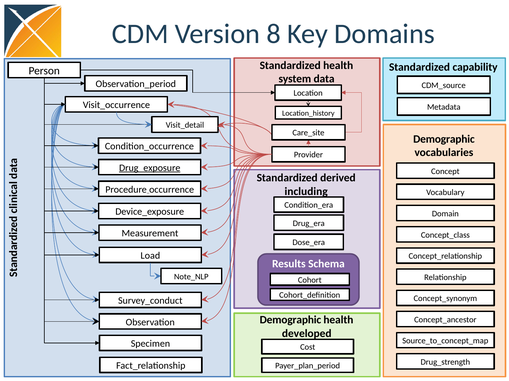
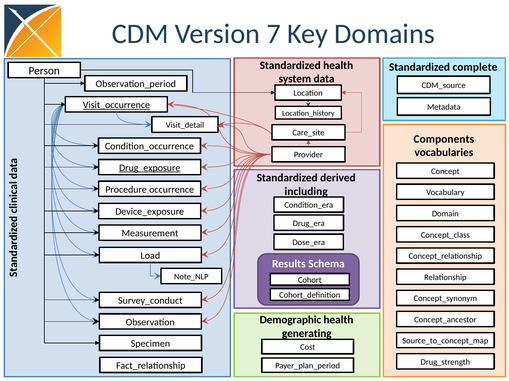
8: 8 -> 7 (274, 34)
capability: capability -> complete (475, 67)
Visit_occurrence underline: none -> present (116, 105)
Demographic: Demographic -> Components (444, 139)
developed: developed -> generating (307, 334)
